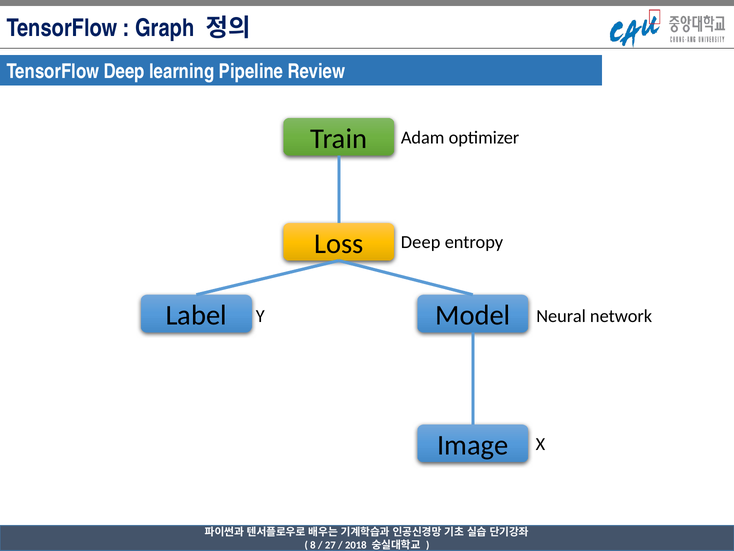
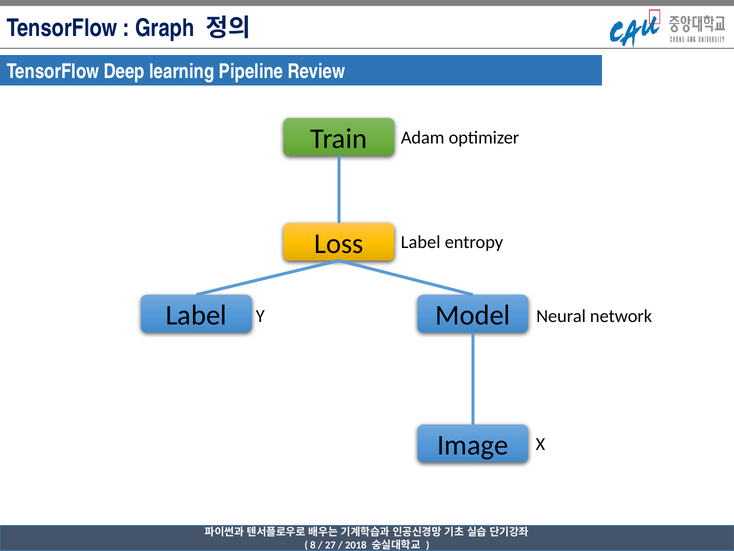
Deep: Deep -> Label (421, 242)
